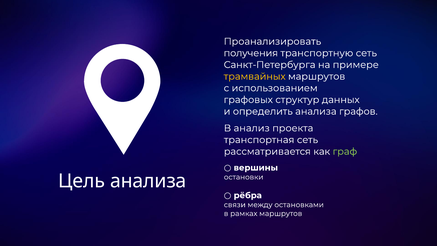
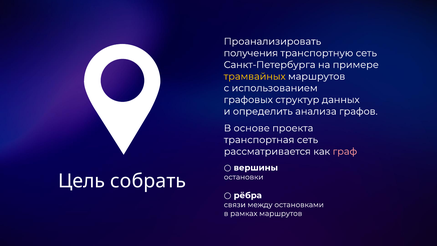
анализ: анализ -> основе (252, 128)
граф colour: light green -> pink (345, 151)
Цель анализа: анализа -> собрать (148, 181)
